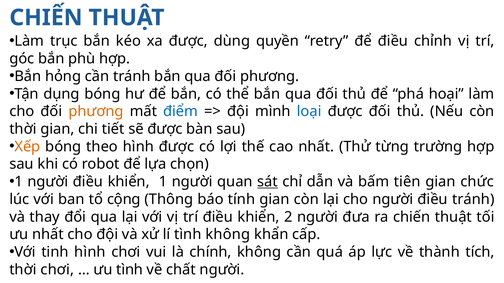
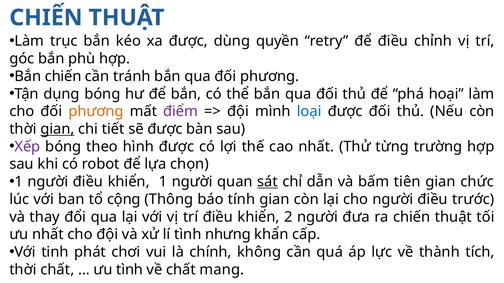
Bắn hỏng: hỏng -> chiến (63, 76)
điểm colour: blue -> purple (181, 112)
gian underline: none -> present (57, 129)
Xếp colour: orange -> purple (27, 147)
điều tránh: tránh -> trước (473, 200)
tình không: không -> nhưng (228, 235)
tinh hình: hình -> phát (90, 252)
thời chơi: chơi -> chất (57, 270)
chất người: người -> mang (222, 270)
